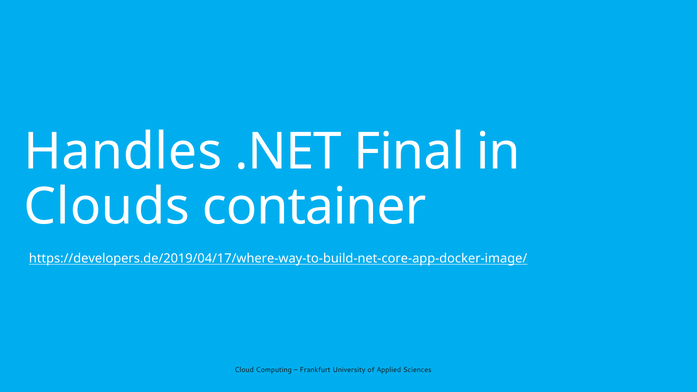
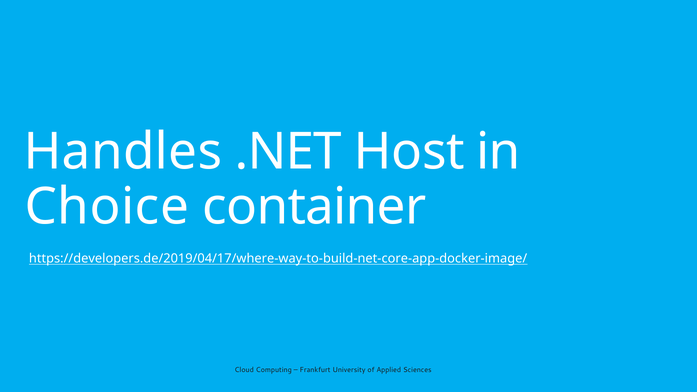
Final: Final -> Host (409, 152)
Clouds: Clouds -> Choice (107, 207)
